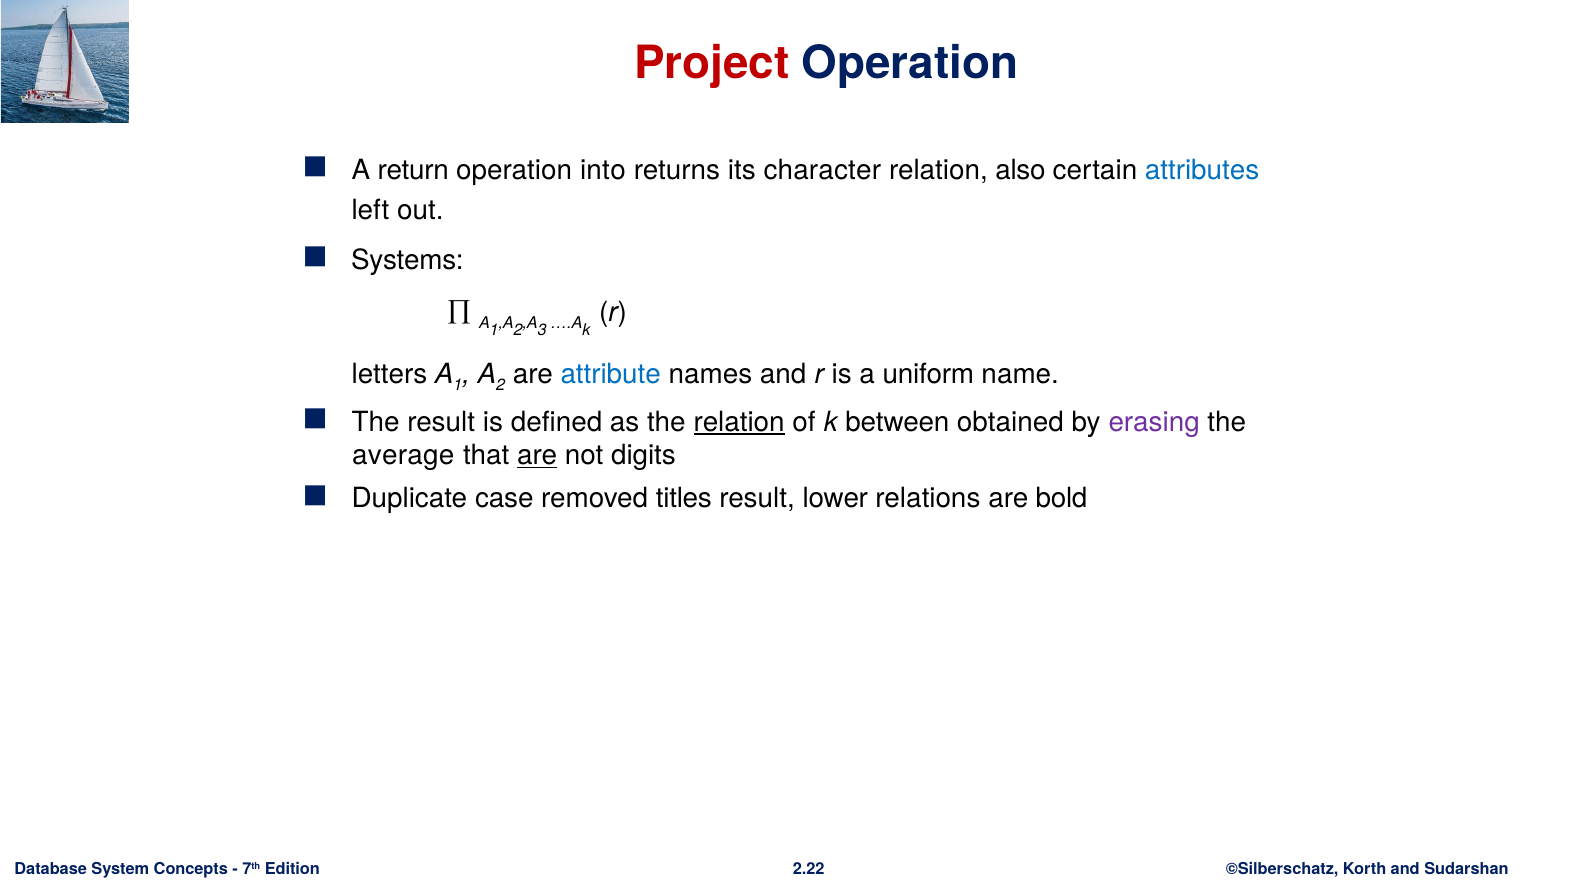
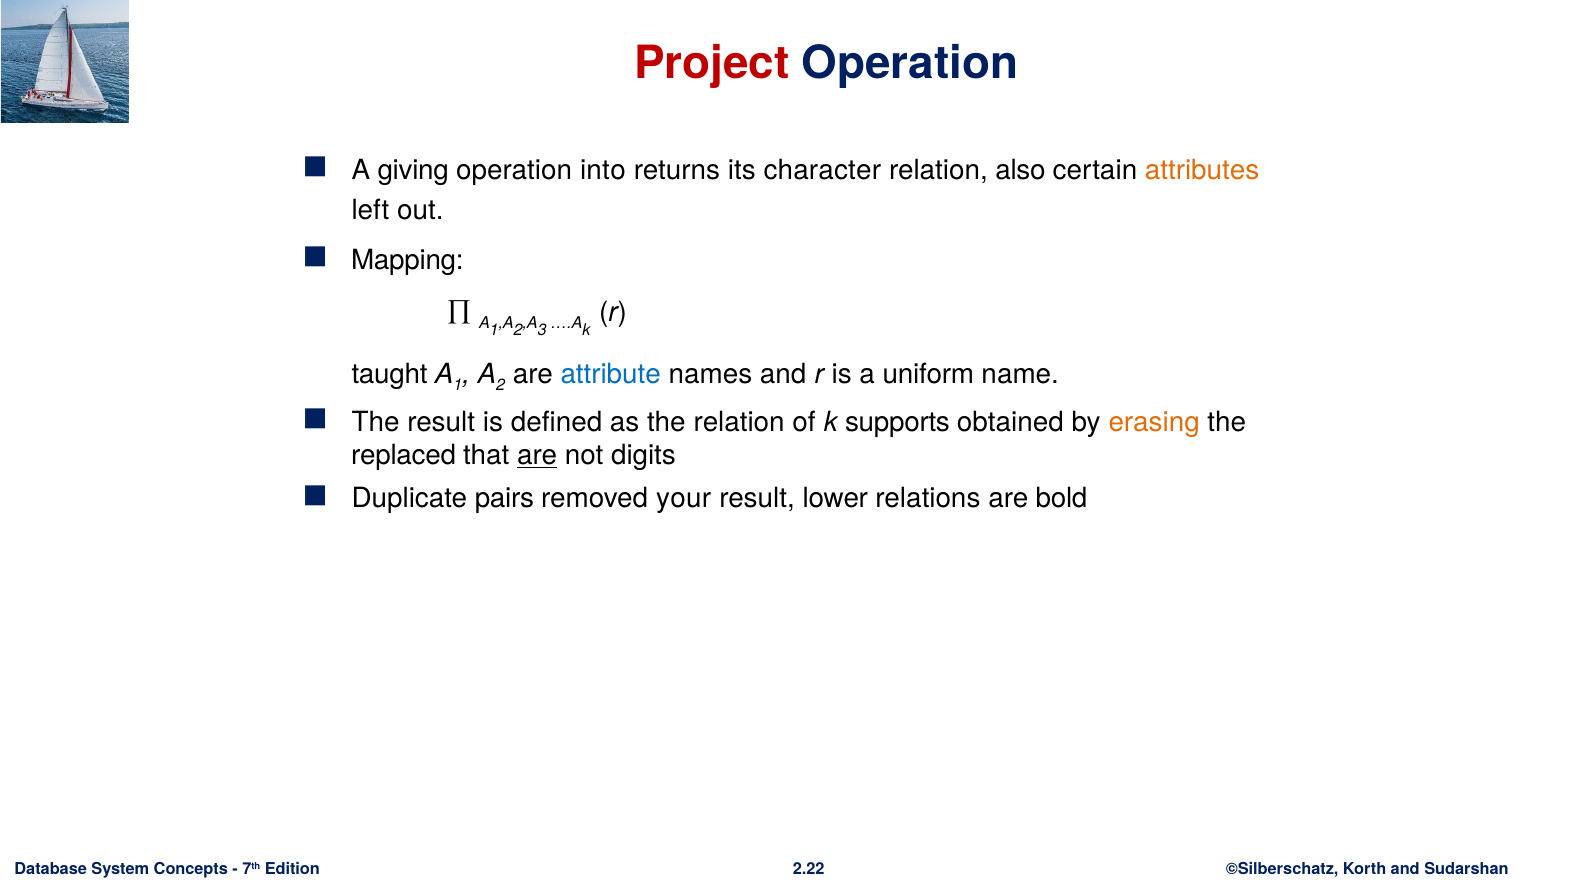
return: return -> giving (413, 170)
attributes colour: blue -> orange (1202, 170)
Systems: Systems -> Mapping (407, 260)
letters: letters -> taught (390, 375)
relation underline: present -> none (739, 422)
between: between -> supports (897, 422)
erasing colour: purple -> orange (1154, 422)
average: average -> replaced (404, 456)
case: case -> pairs (504, 499)
titles: titles -> your (684, 499)
